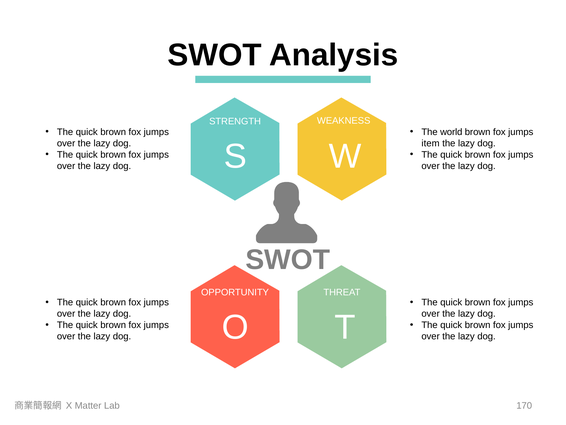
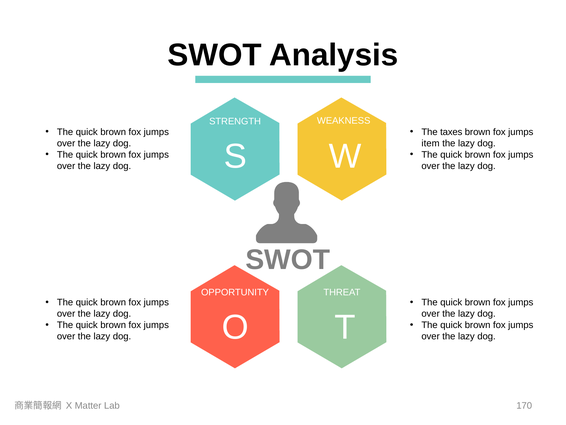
world: world -> taxes (451, 132)
